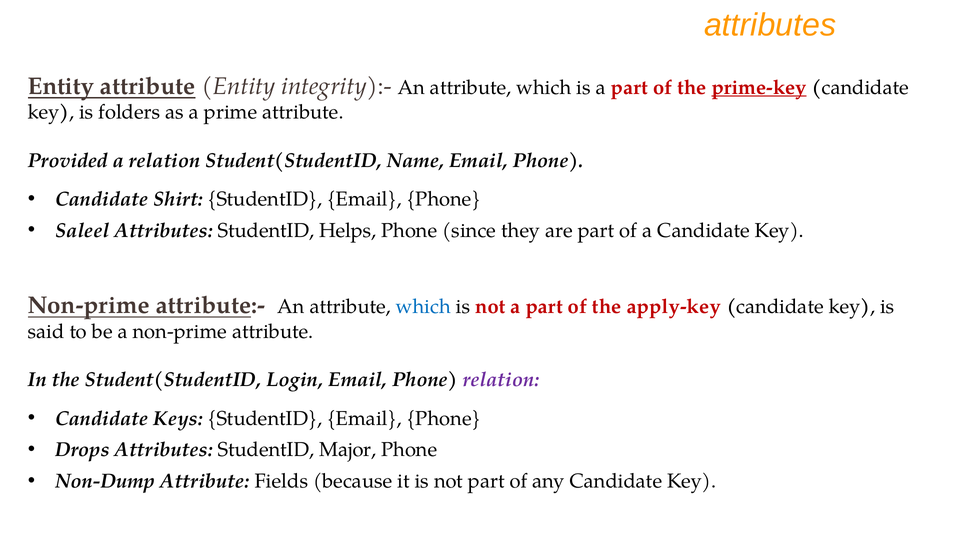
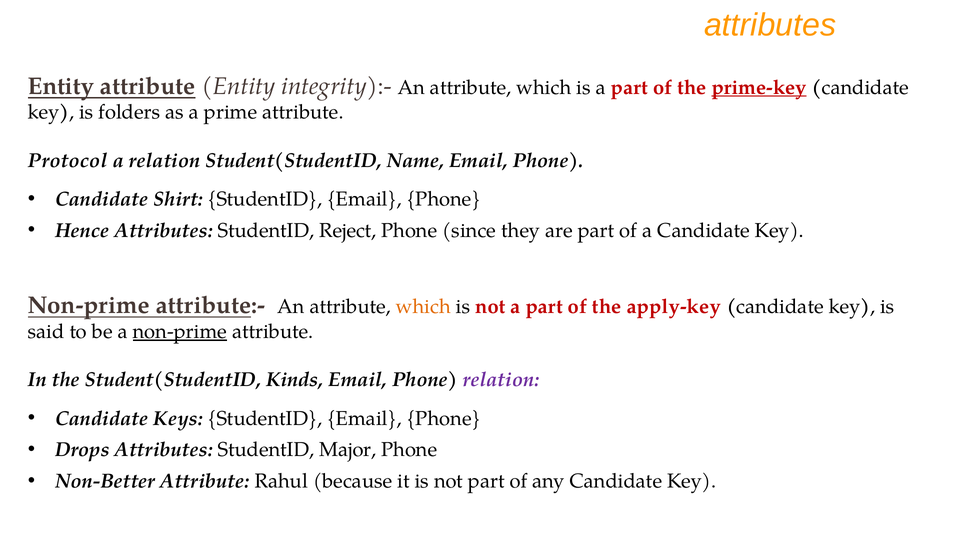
Provided: Provided -> Protocol (68, 161)
Saleel: Saleel -> Hence (82, 231)
Helps: Helps -> Reject (348, 231)
which colour: blue -> orange (423, 307)
non-prime underline: none -> present (180, 332)
Login: Login -> Kinds (295, 380)
Non-Dump: Non-Dump -> Non-Better (105, 481)
Fields: Fields -> Rahul (281, 481)
